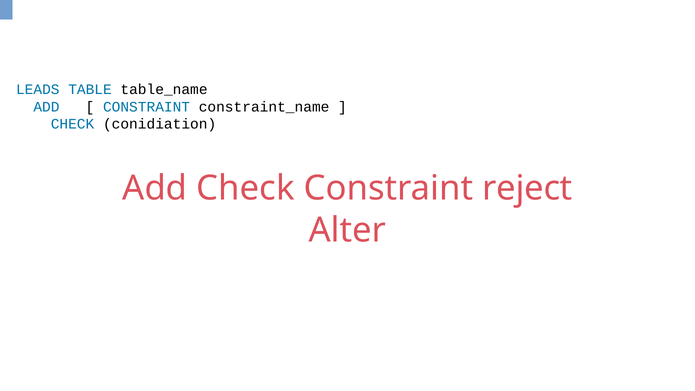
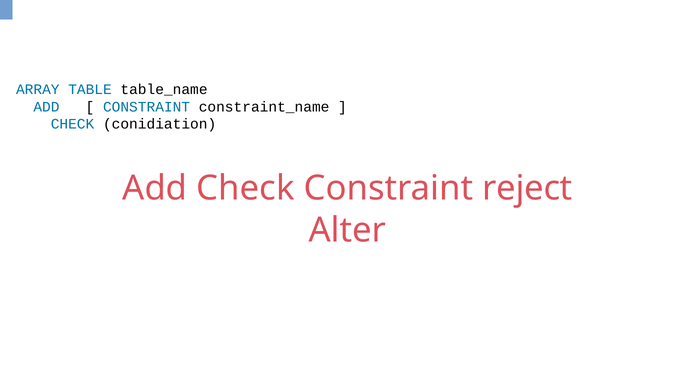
LEADS: LEADS -> ARRAY (38, 89)
